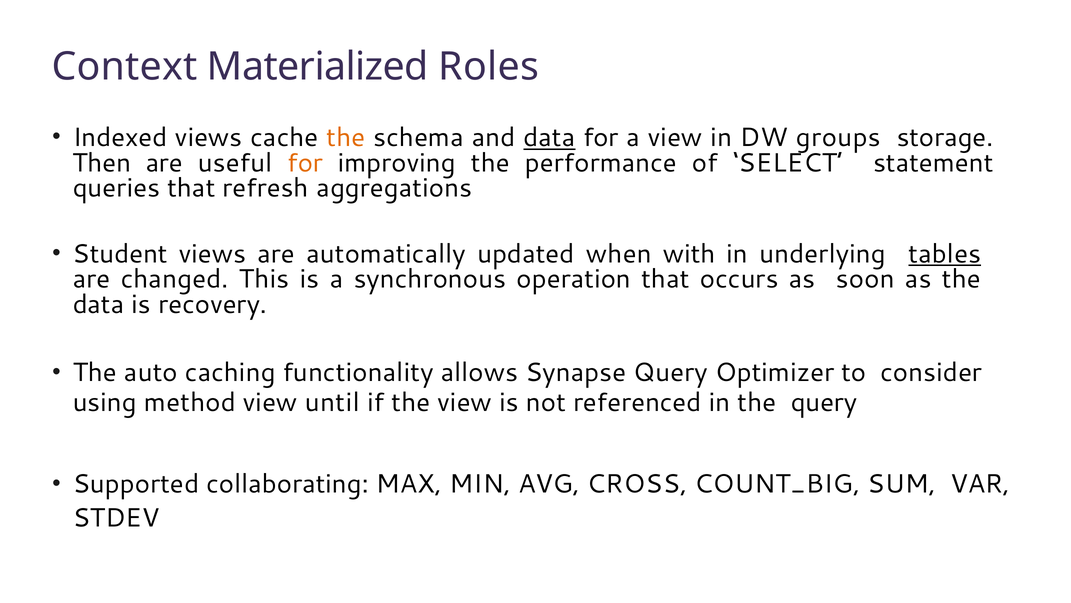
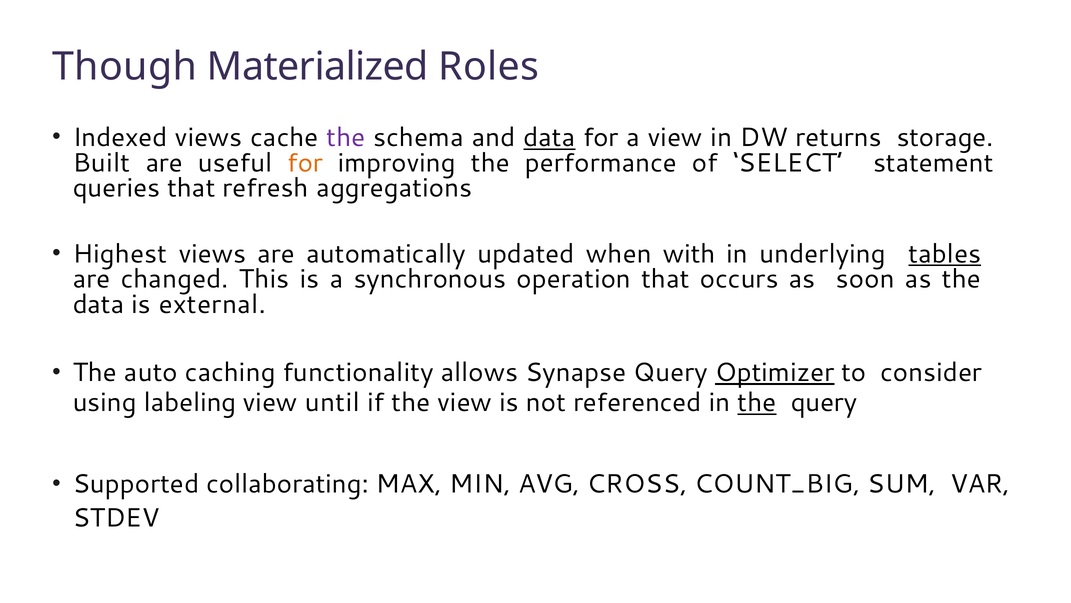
Context: Context -> Though (125, 67)
the colour: orange -> purple (346, 138)
groups: groups -> returns (839, 138)
Then: Then -> Built (101, 163)
Student: Student -> Highest (120, 254)
recovery: recovery -> external (212, 304)
Optimizer underline: none -> present (775, 372)
method: method -> labeling (190, 402)
the underline: none -> present (757, 402)
